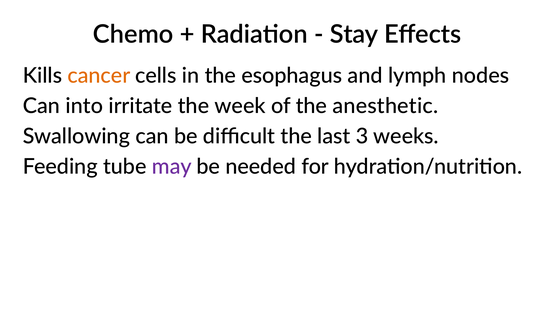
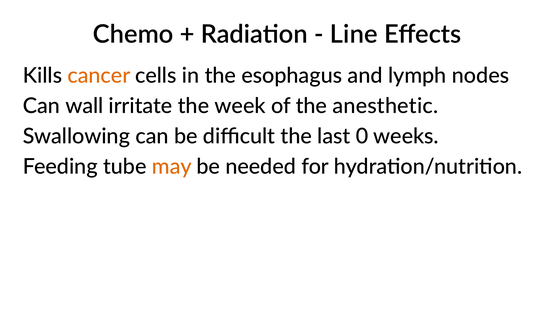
Stay: Stay -> Line (354, 34)
into: into -> wall (84, 106)
3: 3 -> 0 (362, 136)
may colour: purple -> orange (172, 167)
